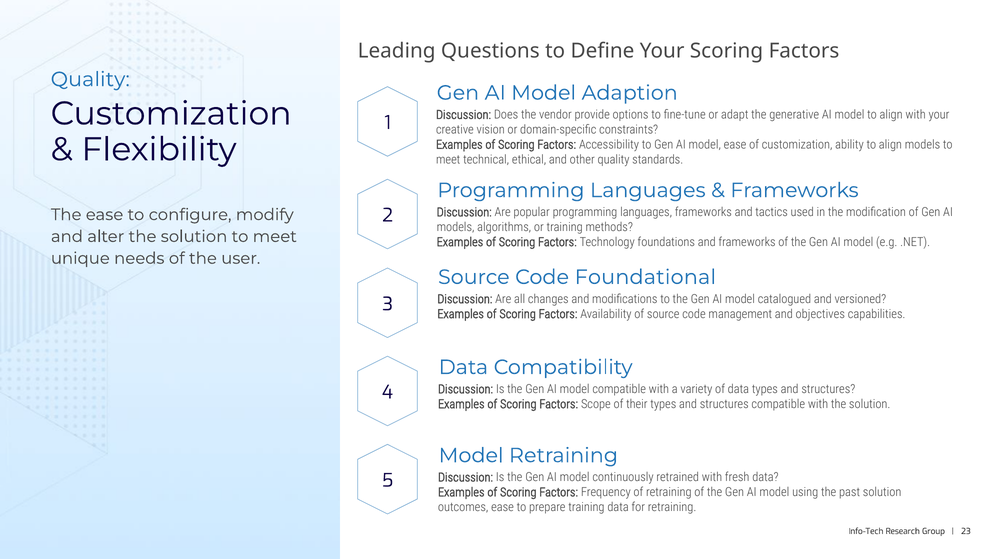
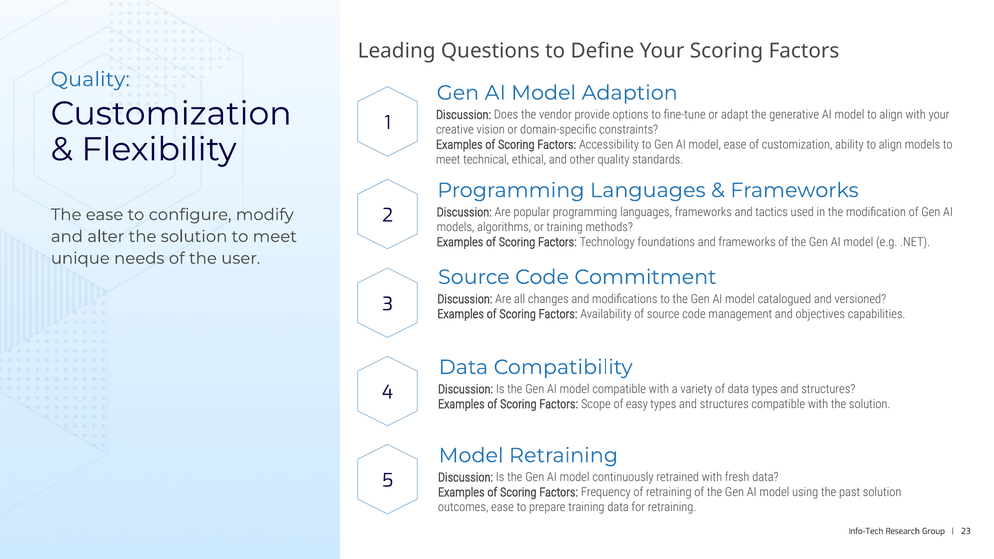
Foundational: Foundational -> Commitment (645, 277)
their: their -> easy (637, 404)
